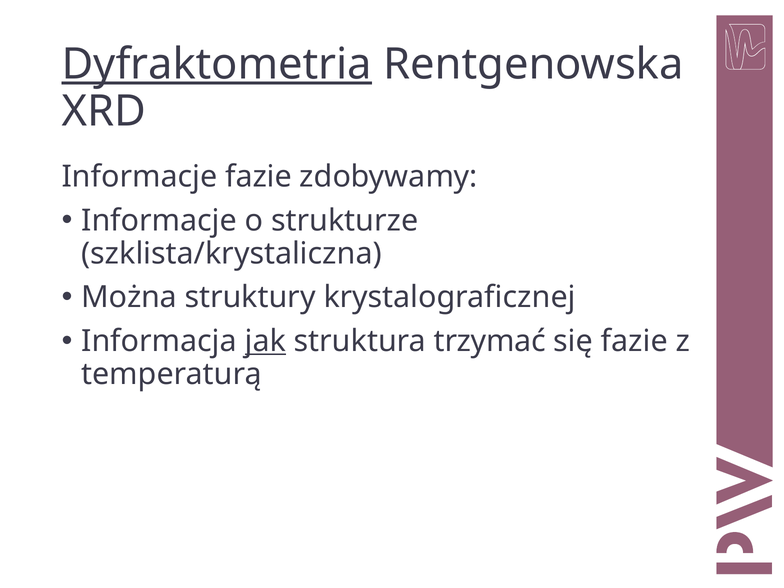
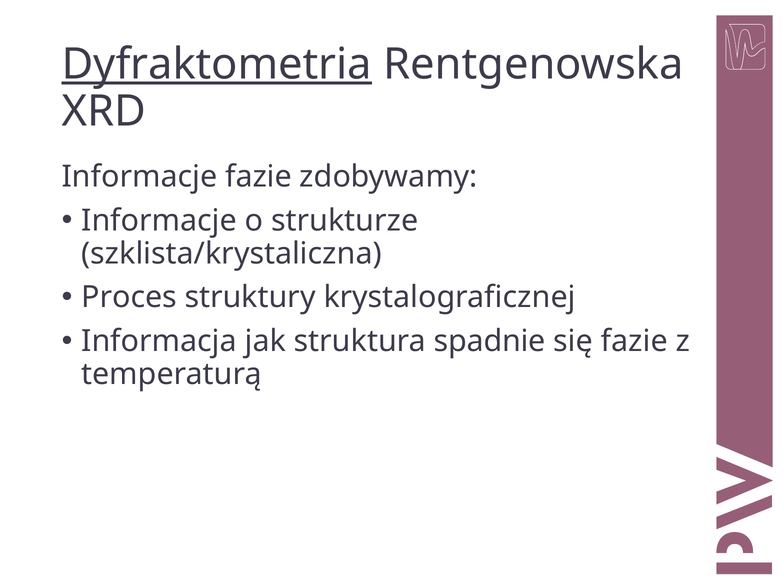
Można: Można -> Proces (129, 297)
jak underline: present -> none (265, 341)
trzymać: trzymać -> spadnie (490, 341)
